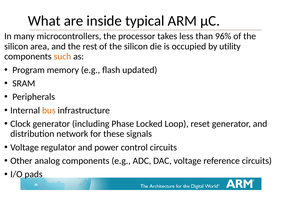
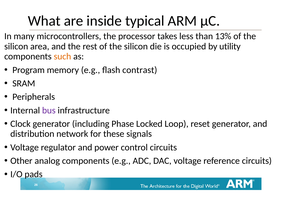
96%: 96% -> 13% (223, 36)
updated: updated -> contrast (140, 70)
bus colour: orange -> purple (49, 110)
